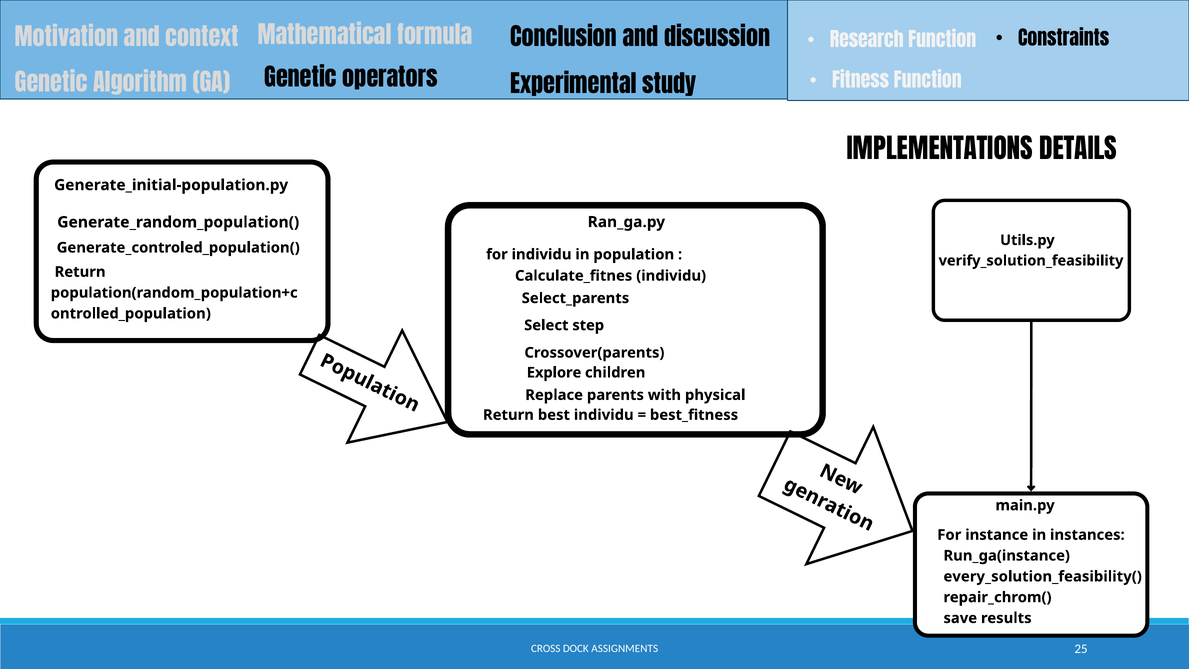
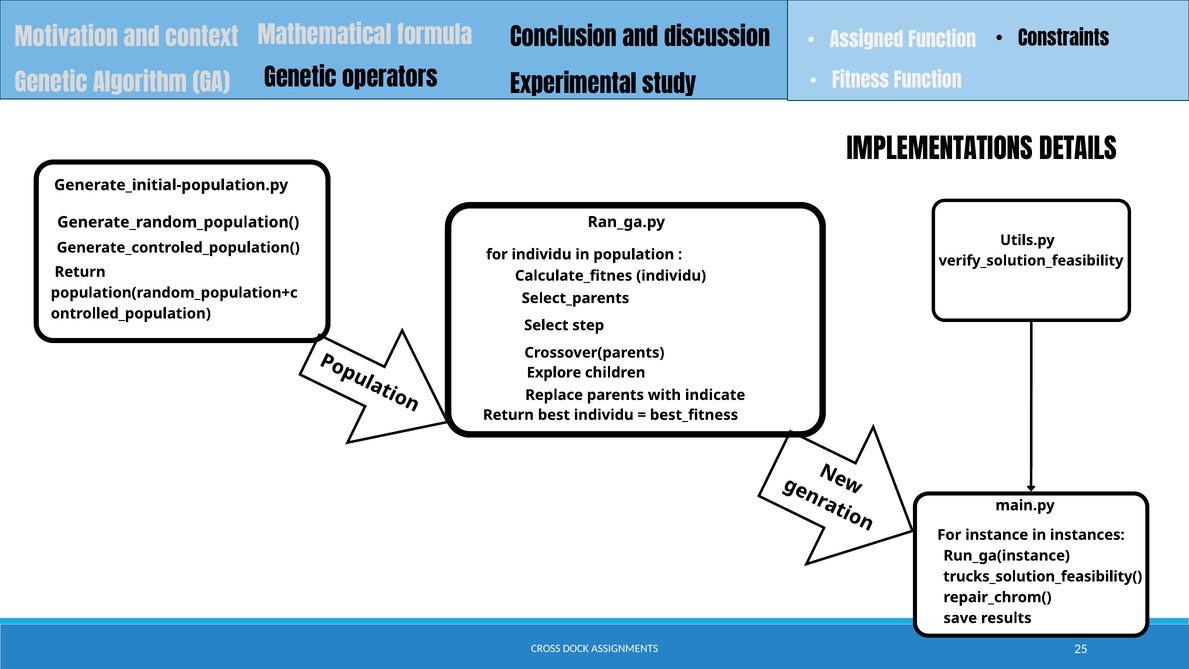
Research: Research -> Assigned (867, 41)
physical: physical -> indicate (715, 395)
every_solution_feasibility(: every_solution_feasibility( -> trucks_solution_feasibility( (1043, 576)
